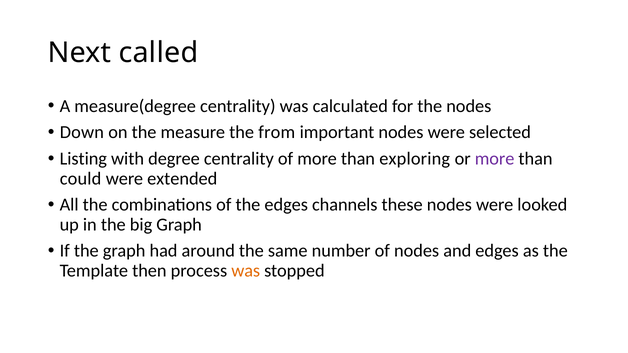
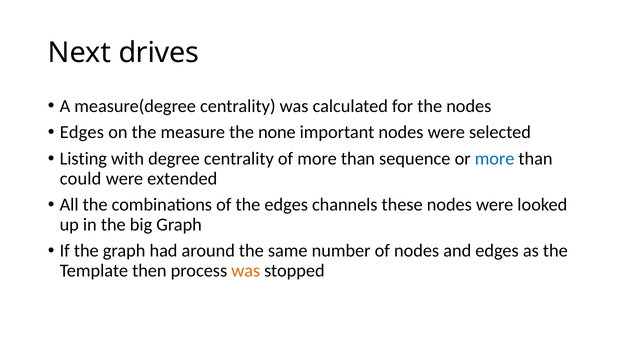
called: called -> drives (159, 53)
Down: Down -> Edges (82, 133)
from: from -> none (277, 133)
exploring: exploring -> sequence (415, 159)
more colour: purple -> blue (495, 159)
